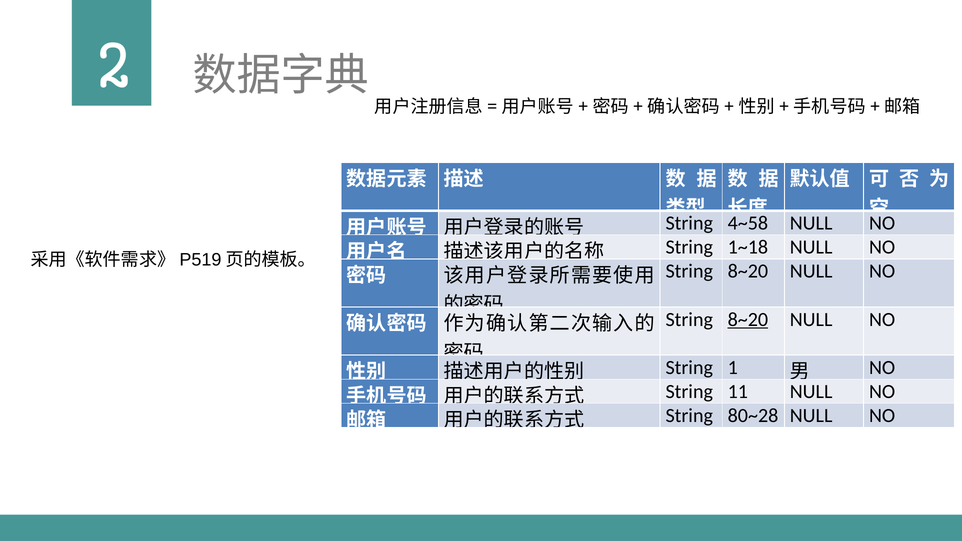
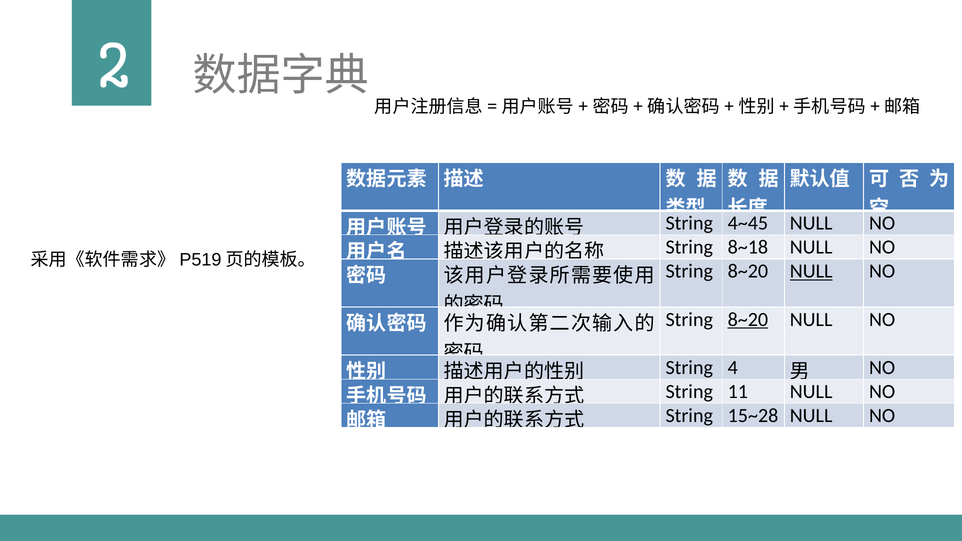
4~58: 4~58 -> 4~45 (748, 223)
1~18: 1~18 -> 8~18 (748, 247)
NULL underline: none -> present (811, 271)
1: 1 -> 4 (733, 368)
80~28: 80~28 -> 15~28 (753, 416)
